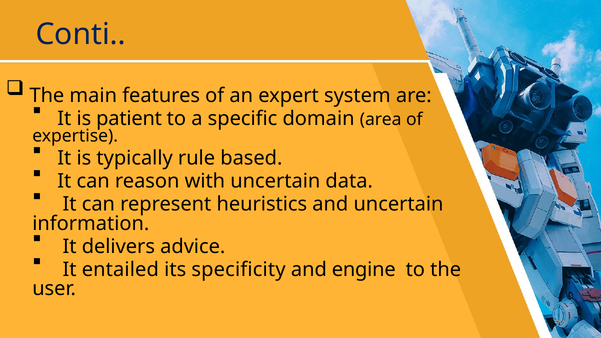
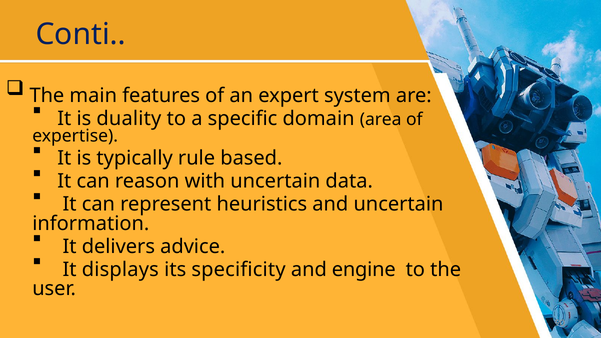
patient: patient -> duality (129, 119)
entailed: entailed -> displays (120, 269)
